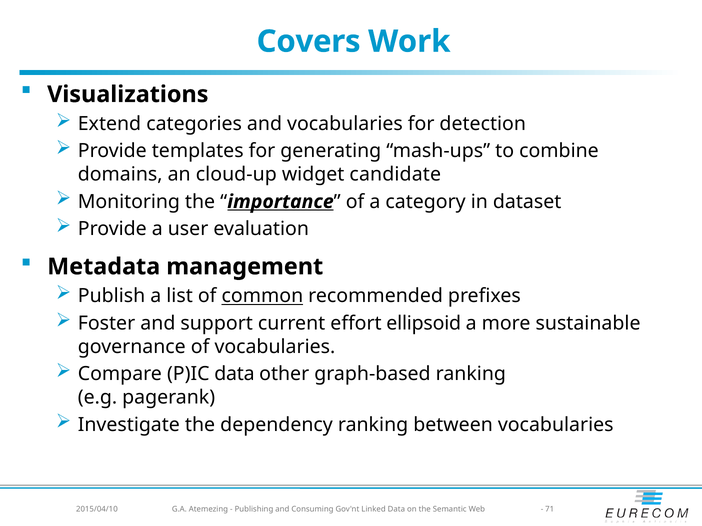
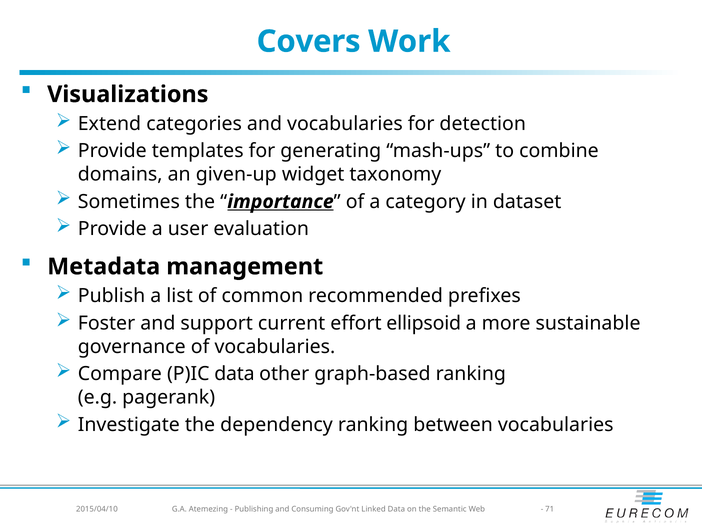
cloud-up: cloud-up -> given-up (236, 175)
candidate: candidate -> taxonomy (395, 175)
Monitoring: Monitoring -> Sometimes (129, 202)
common underline: present -> none (262, 296)
